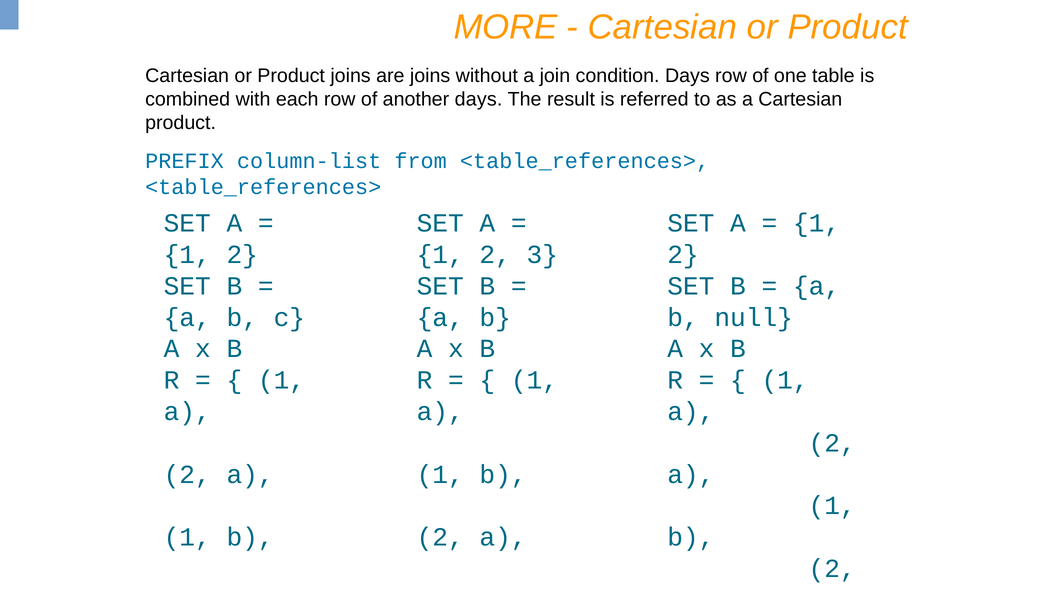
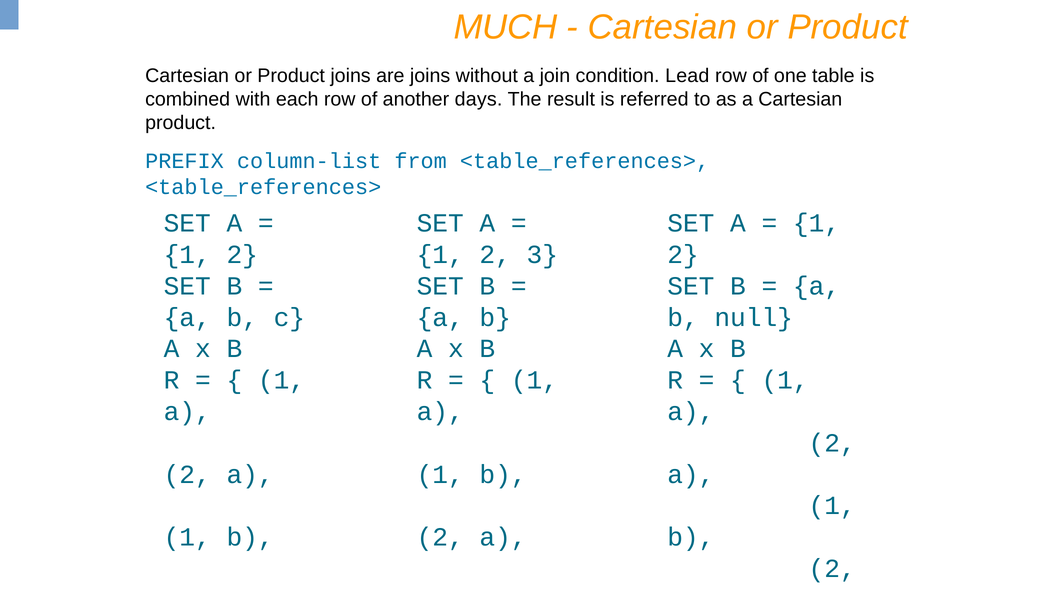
MORE: MORE -> MUCH (506, 27)
condition Days: Days -> Lead (687, 76)
